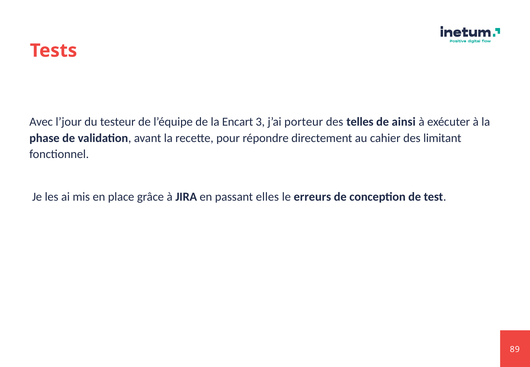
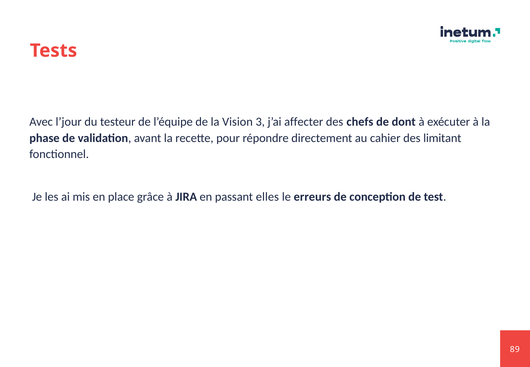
Encart: Encart -> Vision (237, 122)
porteur: porteur -> affecter (304, 122)
telles: telles -> chefs (360, 122)
ainsi: ainsi -> dont (404, 122)
